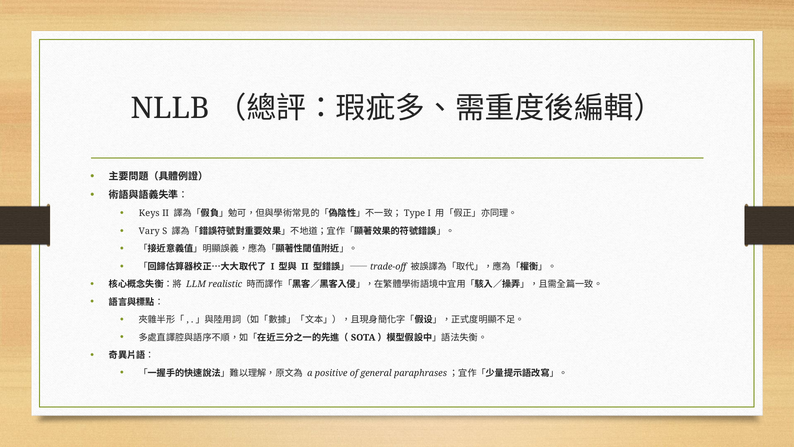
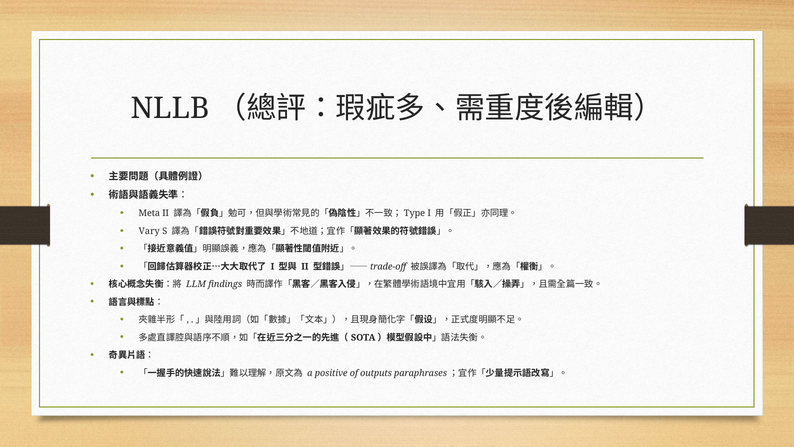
Keys: Keys -> Meta (149, 213)
realistic: realistic -> findings (225, 284)
general: general -> outputs (376, 373)
